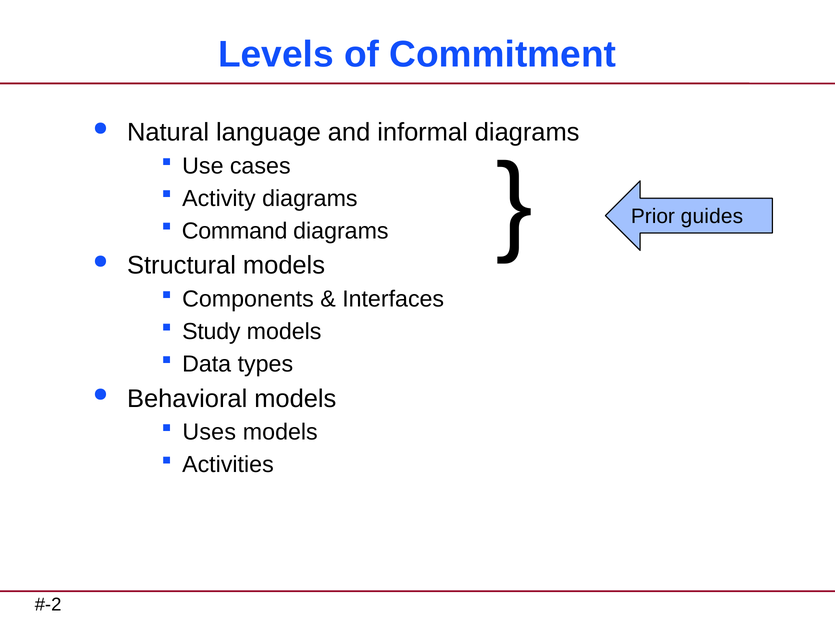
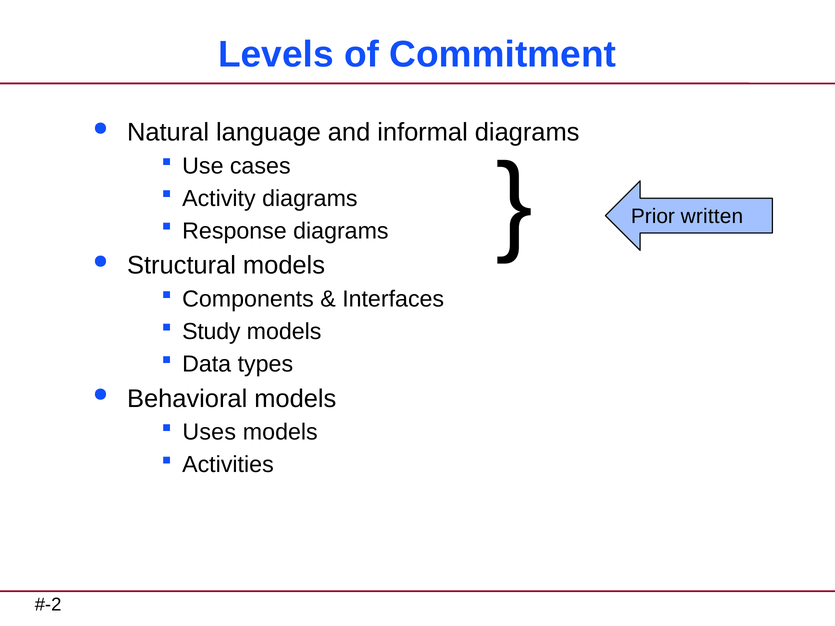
guides: guides -> written (712, 216)
Command: Command -> Response (234, 231)
